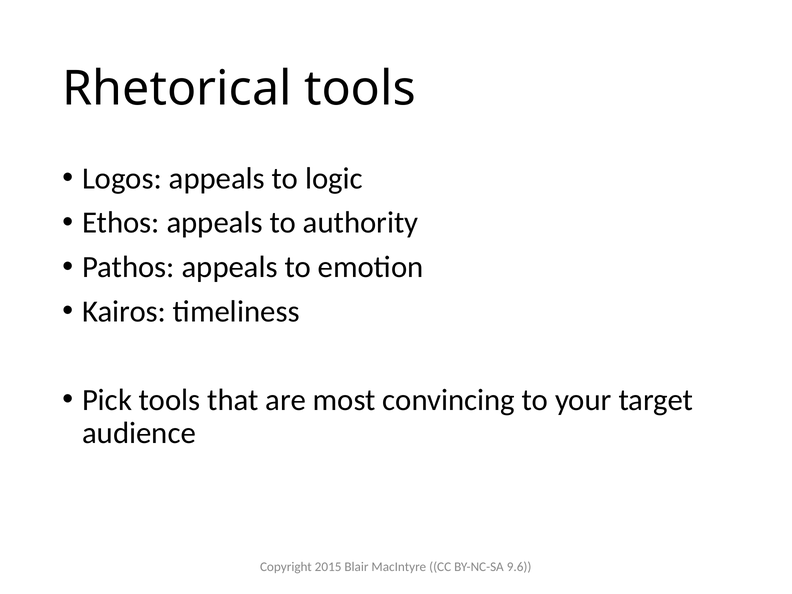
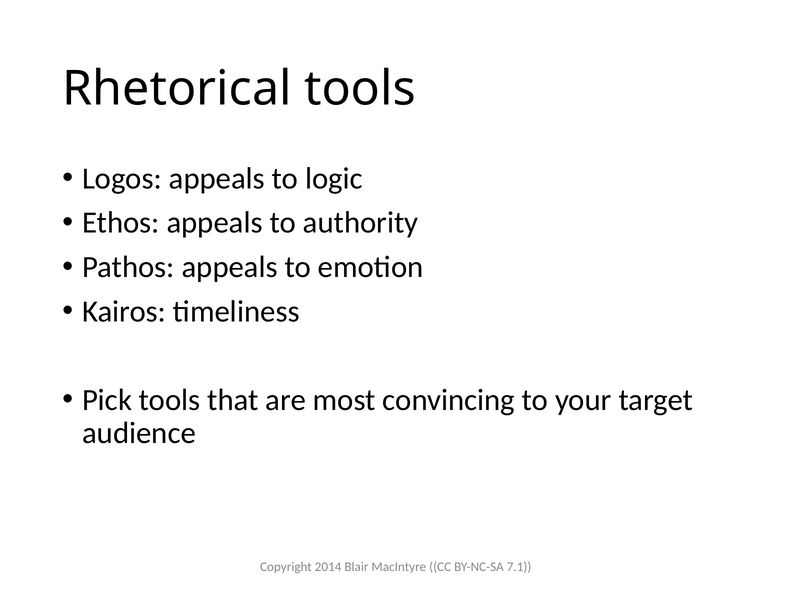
2015: 2015 -> 2014 (328, 567)
9.6: 9.6 -> 7.1 (519, 567)
